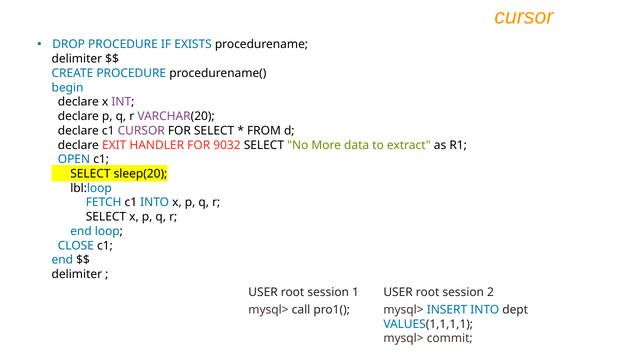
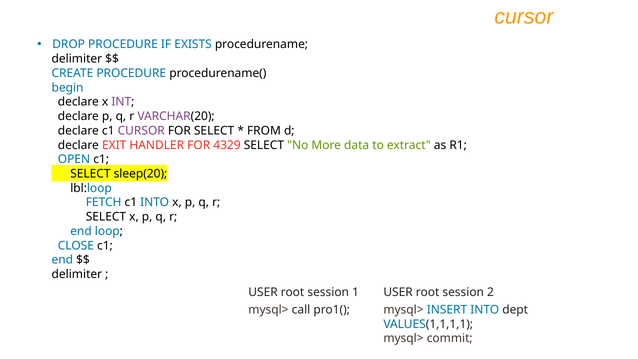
9032: 9032 -> 4329 (227, 145)
